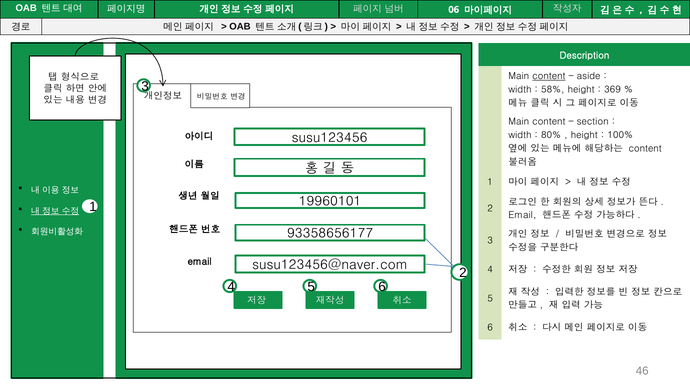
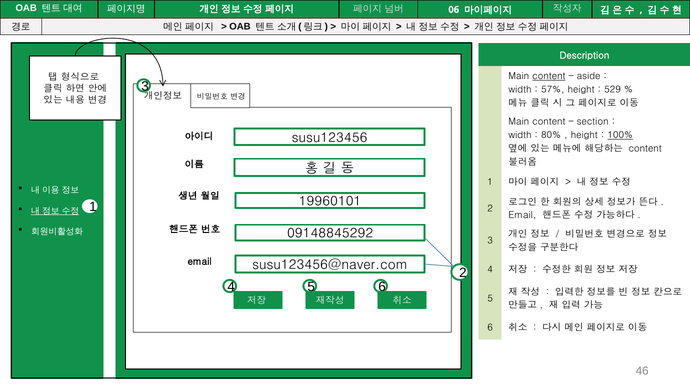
58%: 58% -> 57% (553, 90)
369: 369 -> 529 (613, 90)
100% underline: none -> present (620, 135)
93358656177: 93358656177 -> 09148845292 (330, 234)
